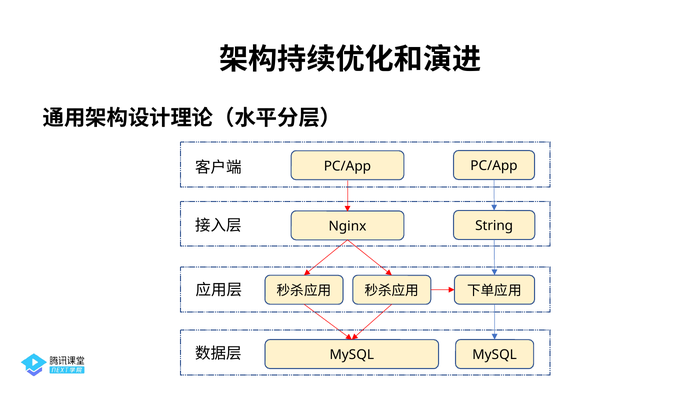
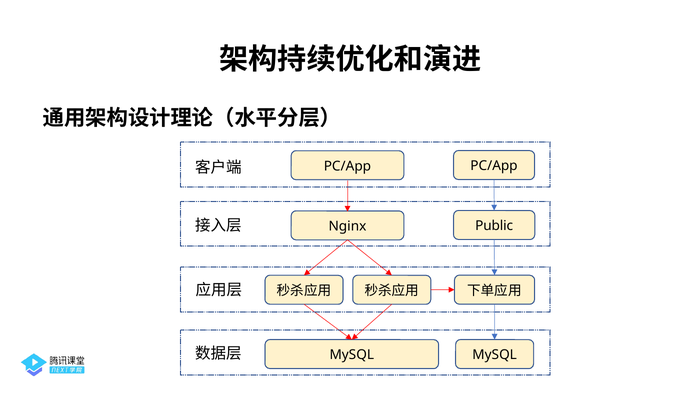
String: String -> Public (494, 226)
